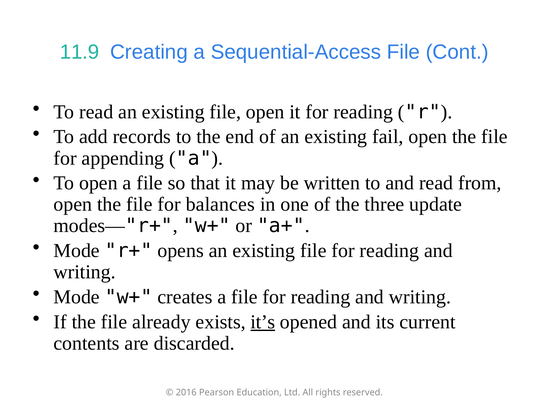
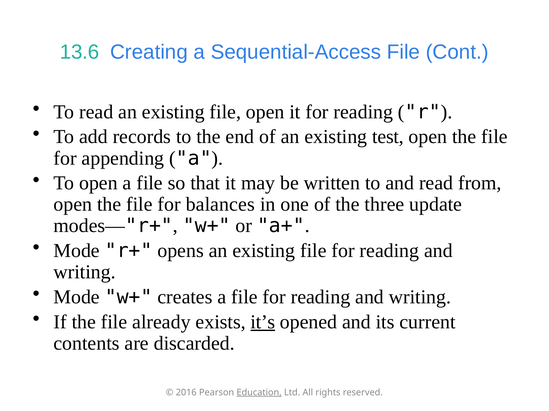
11.9: 11.9 -> 13.6 (80, 52)
fail: fail -> test (388, 137)
Education underline: none -> present (259, 393)
